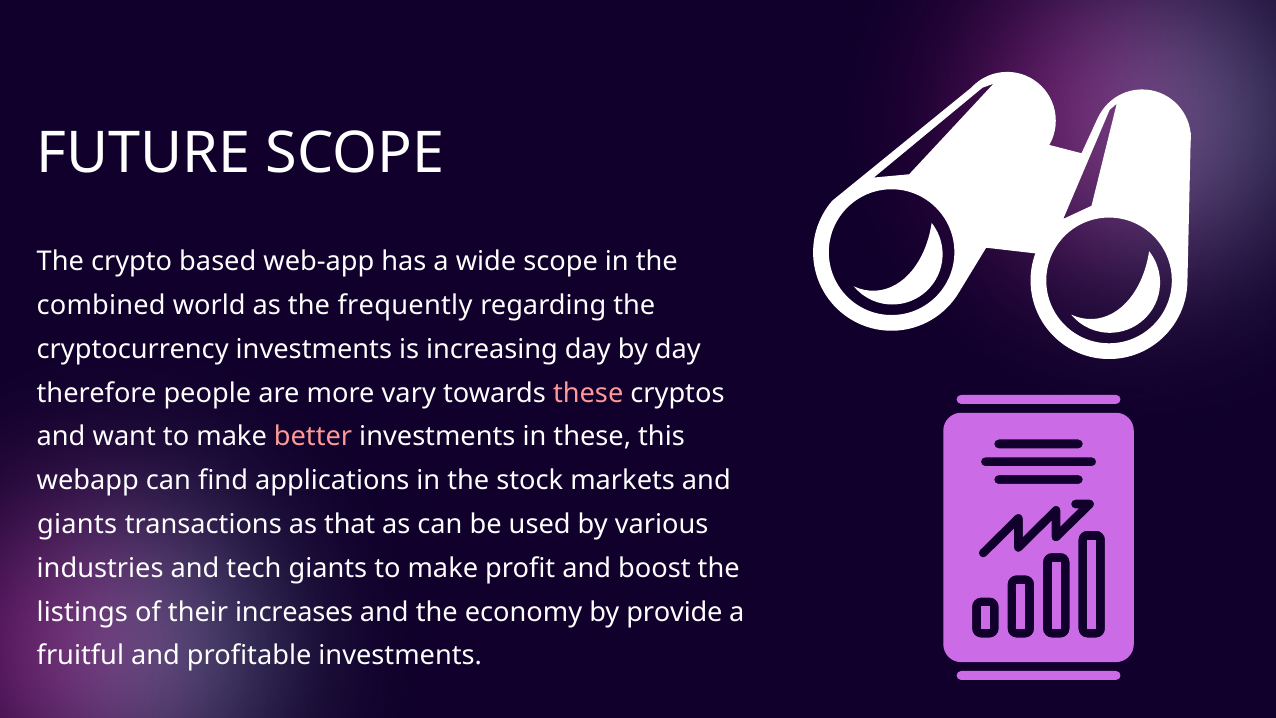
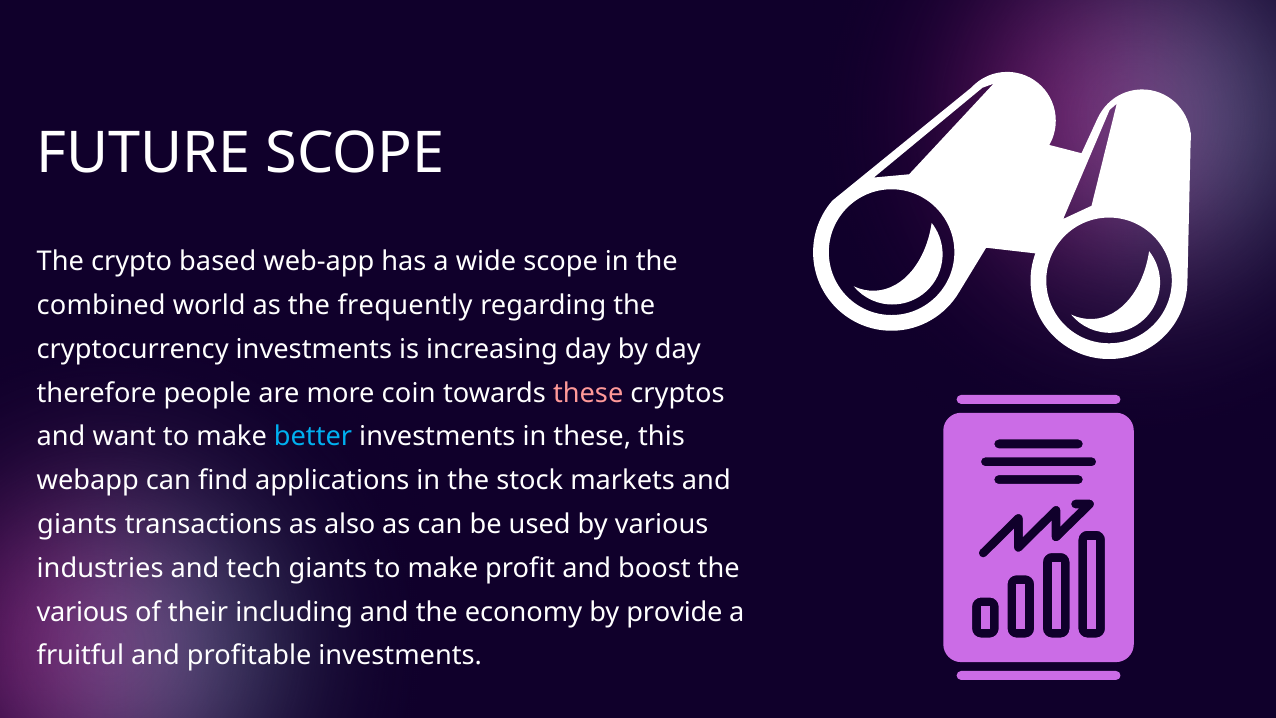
vary: vary -> coin (409, 393)
better colour: pink -> light blue (313, 437)
that: that -> also (350, 524)
listings: listings -> various (83, 612)
increases: increases -> including (294, 612)
